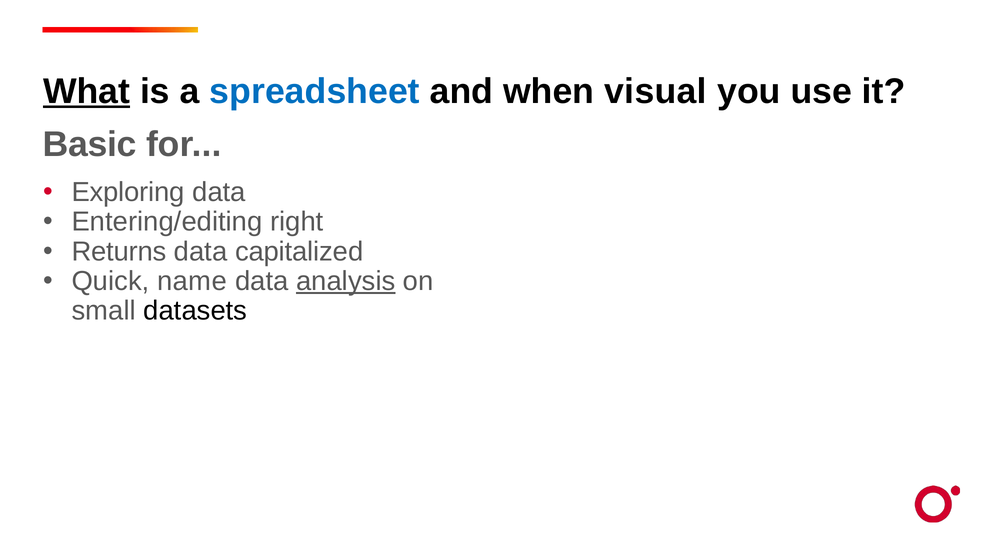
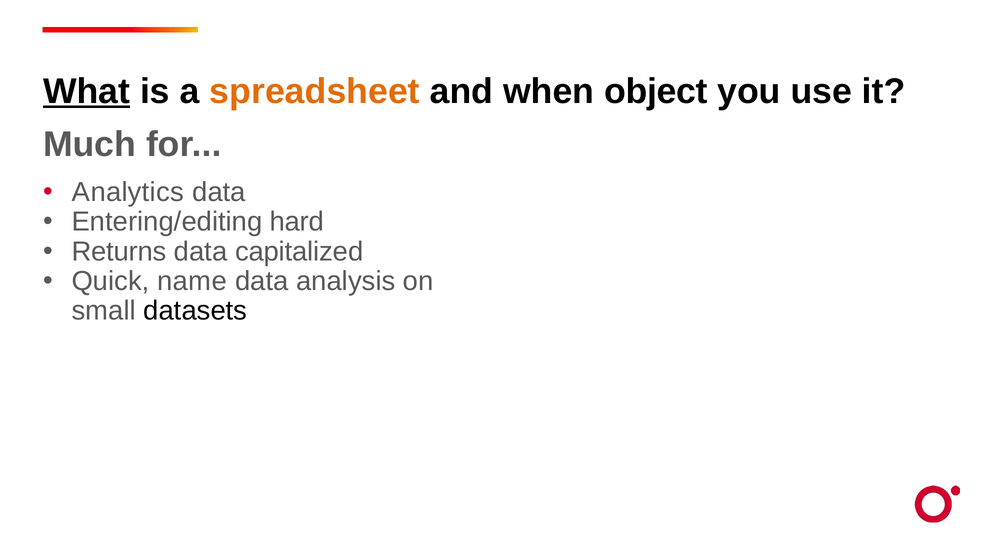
spreadsheet colour: blue -> orange (315, 91)
visual: visual -> object (656, 91)
Basic: Basic -> Much (90, 145)
Exploring: Exploring -> Analytics (128, 192)
right: right -> hard (297, 222)
analysis underline: present -> none (346, 281)
